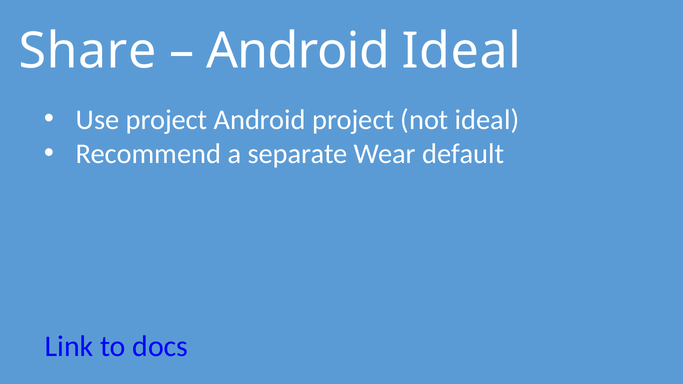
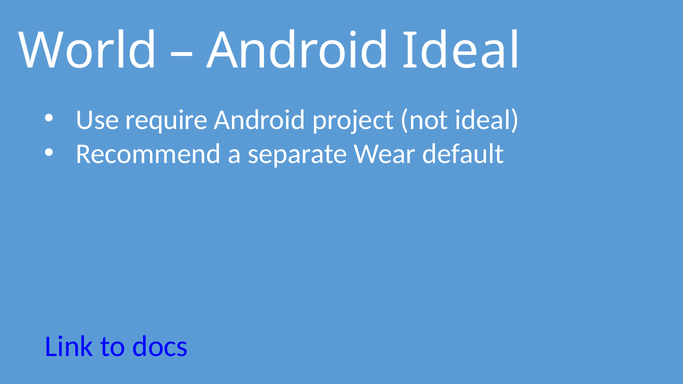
Share: Share -> World (88, 51)
Use project: project -> require (167, 120)
